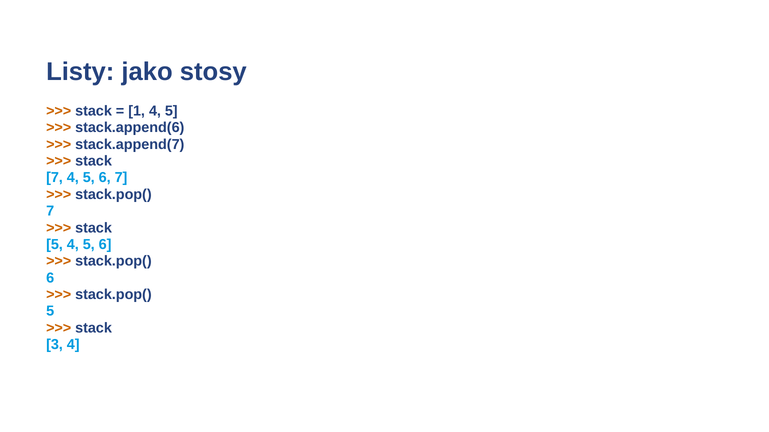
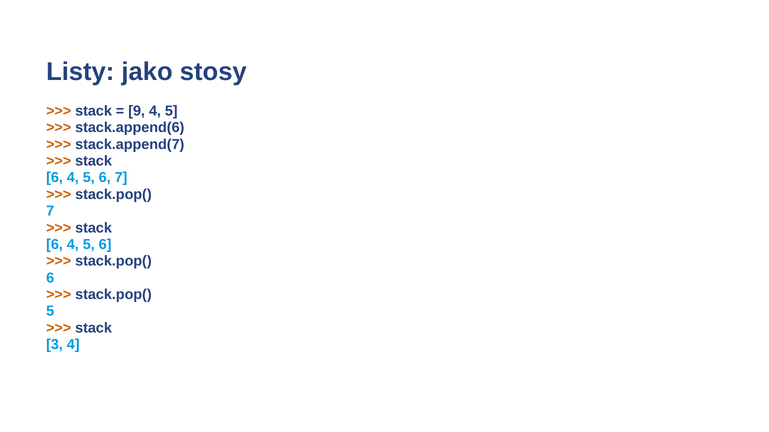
1: 1 -> 9 (137, 111)
7: 7 -> 6 (54, 178)
5: 5 -> 6 (54, 245)
